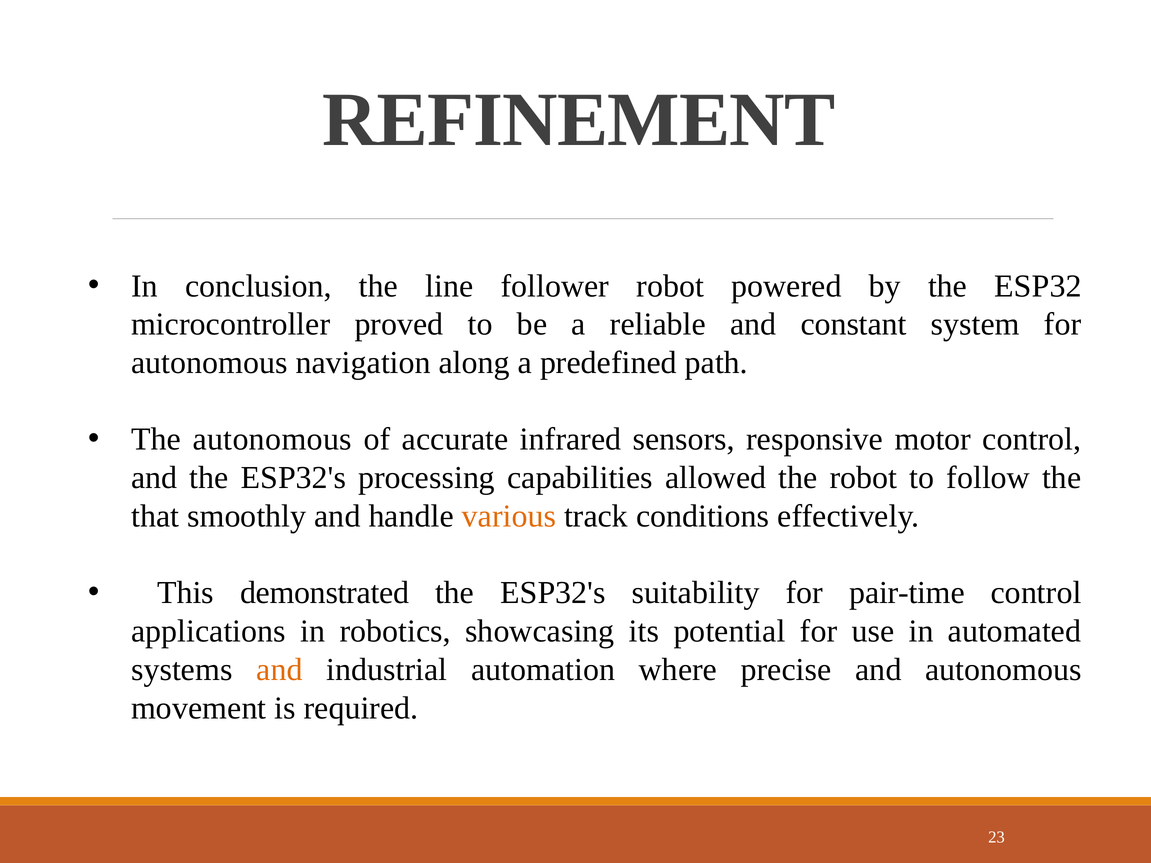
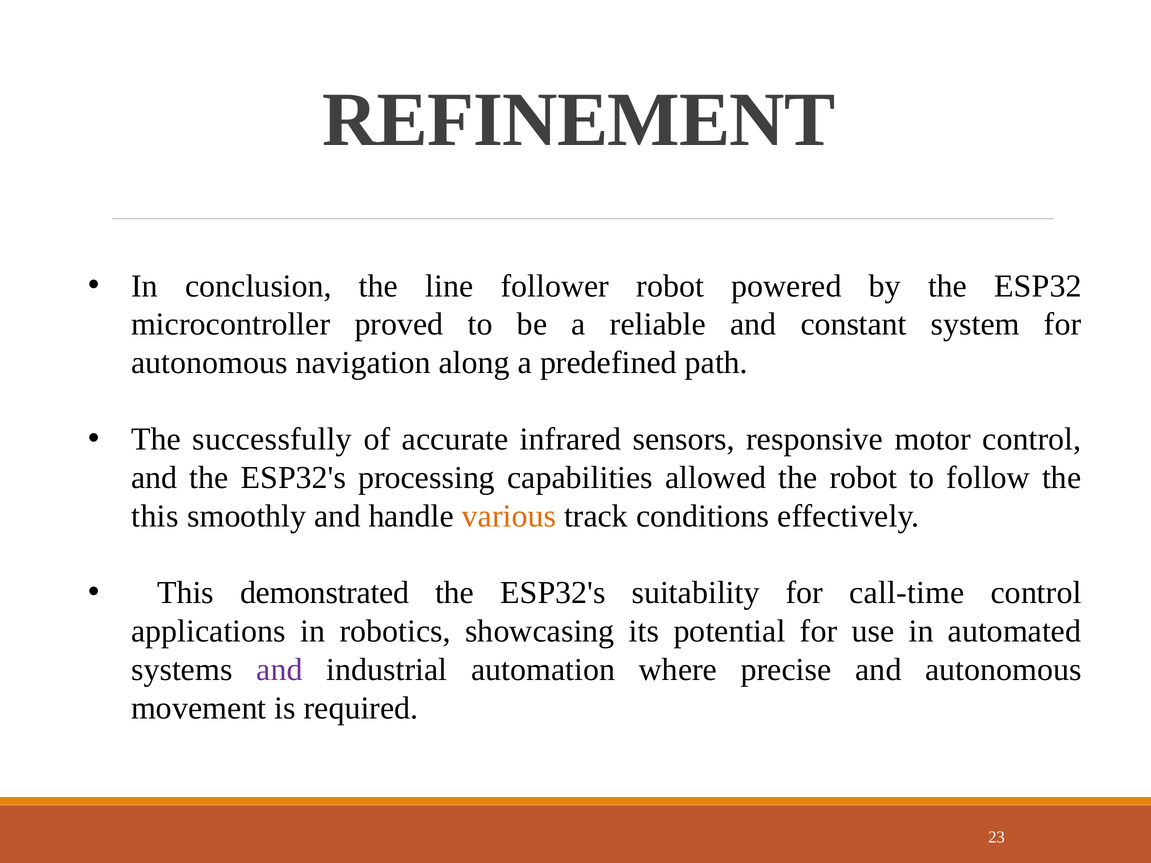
The autonomous: autonomous -> successfully (272, 440)
that: that -> this (155, 516)
pair-time: pair-time -> call-time (907, 593)
and colour: orange -> purple (279, 670)
